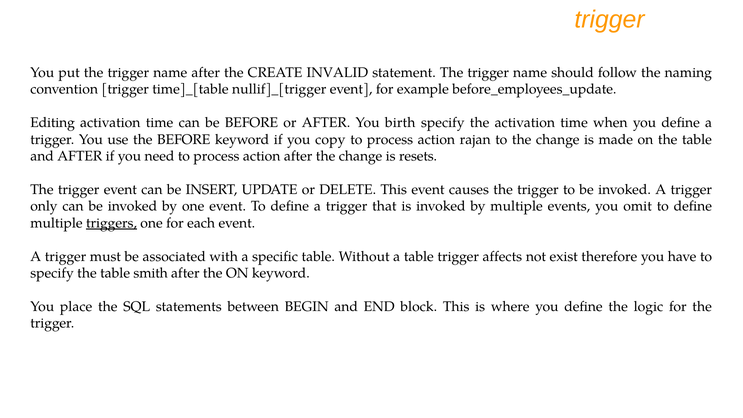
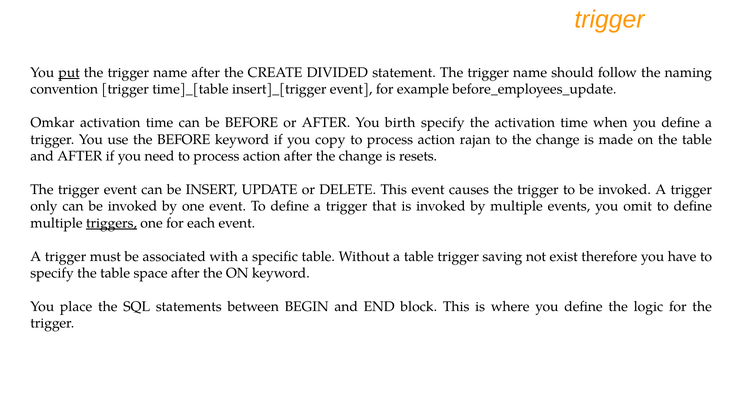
put underline: none -> present (69, 73)
INVALID: INVALID -> DIVIDED (337, 73)
nullif]_[trigger: nullif]_[trigger -> insert]_[trigger (279, 89)
Editing: Editing -> Omkar (52, 123)
affects: affects -> saving (502, 256)
smith: smith -> space (151, 273)
